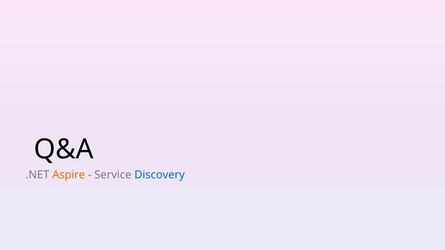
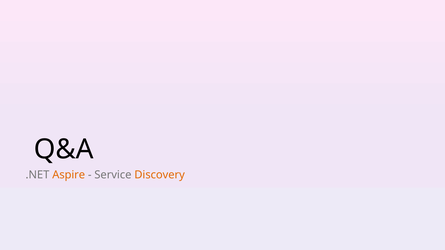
Discovery colour: blue -> orange (160, 175)
